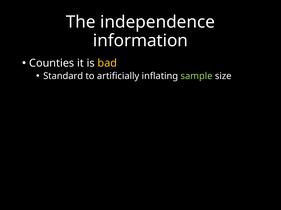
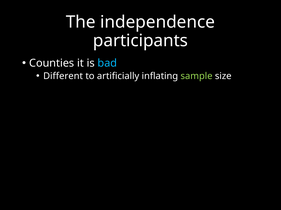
information: information -> participants (140, 41)
bad colour: yellow -> light blue (107, 63)
Standard: Standard -> Different (63, 76)
